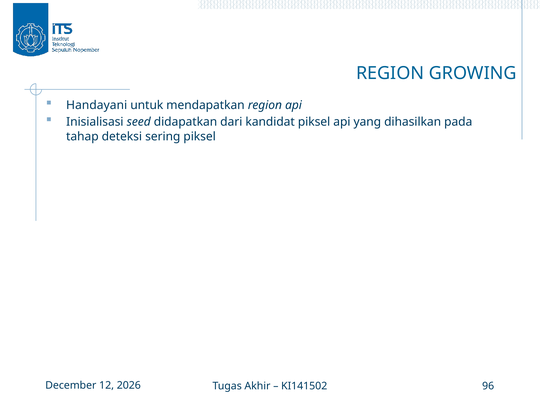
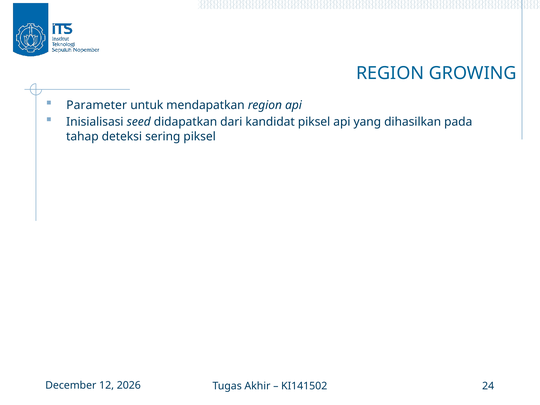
Handayani: Handayani -> Parameter (97, 105)
96: 96 -> 24 (488, 386)
